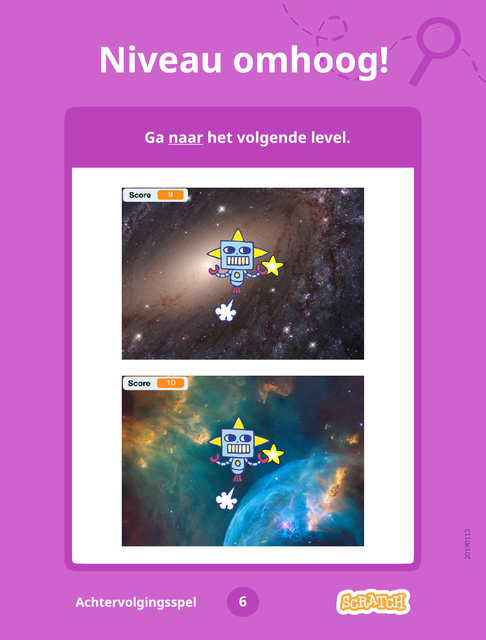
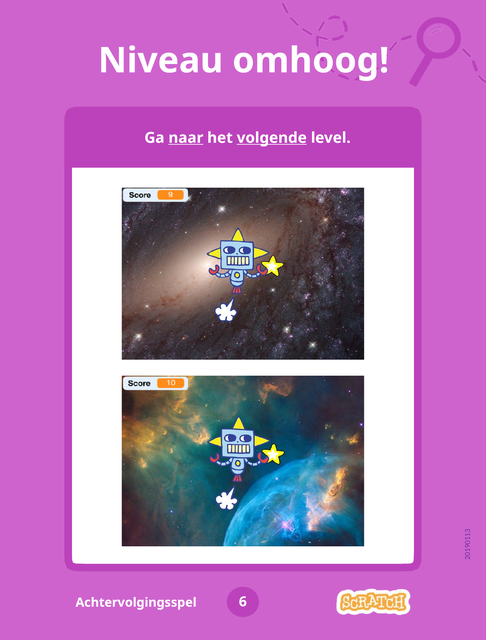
volgende underline: none -> present (272, 138)
